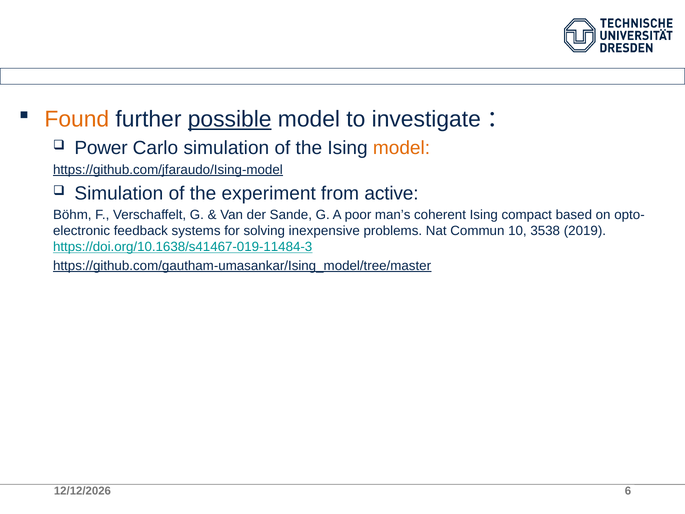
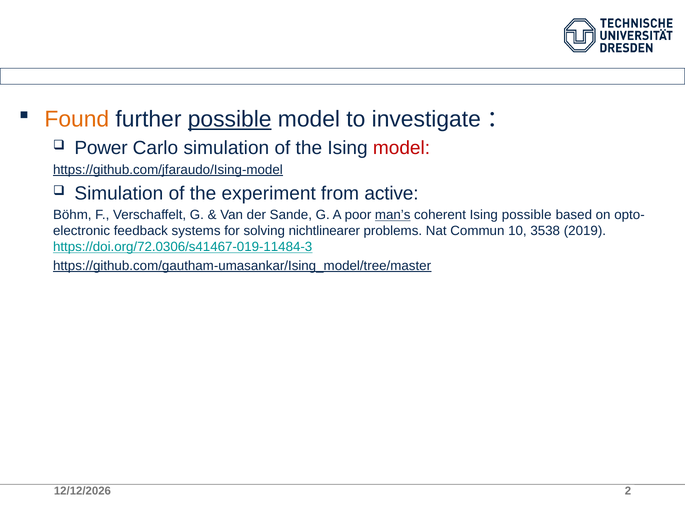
model colour: orange -> red (402, 148)
man’s underline: none -> present (393, 215)
Ising compact: compact -> possible (527, 215)
inexpensive: inexpensive -> nichtlinearer (324, 231)
https://doi.org/10.1638/s41467-019-11484-3: https://doi.org/10.1638/s41467-019-11484-3 -> https://doi.org/72.0306/s41467-019-11484-3 (183, 247)
6: 6 -> 2 (628, 491)
